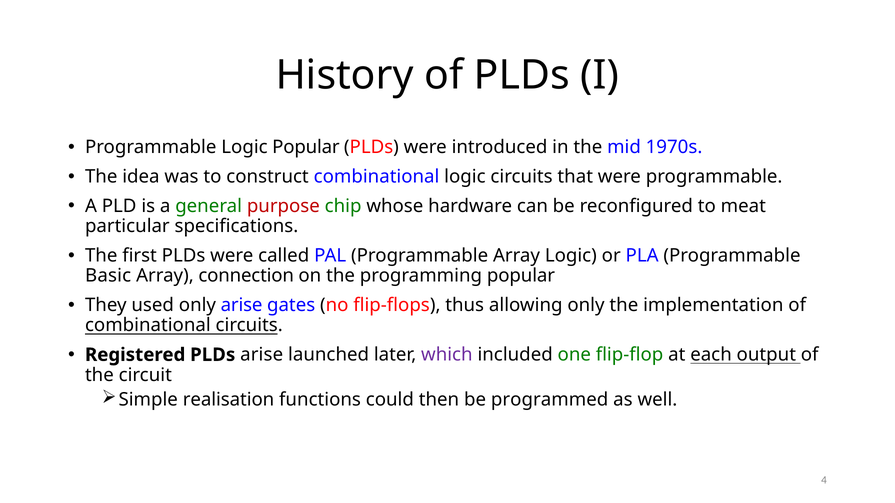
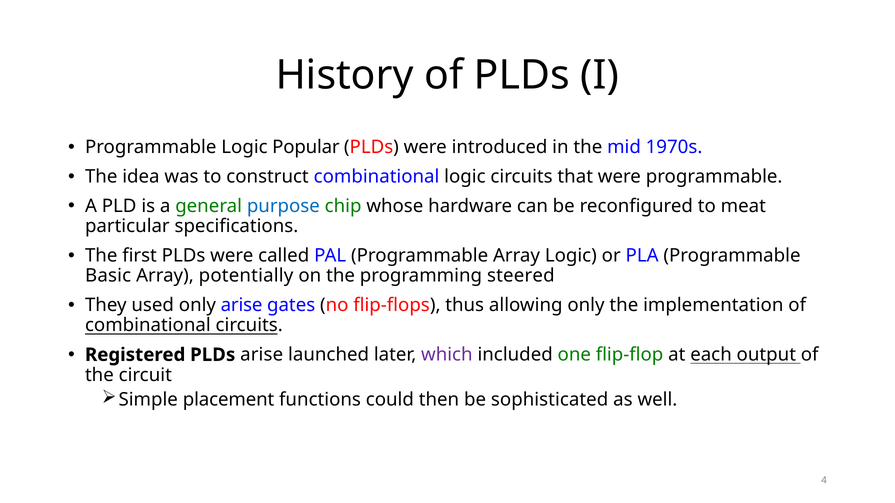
purpose colour: red -> blue (283, 206)
connection: connection -> potentially (246, 276)
programming popular: popular -> steered (521, 276)
realisation: realisation -> placement (229, 400)
programmed: programmed -> sophisticated (550, 400)
